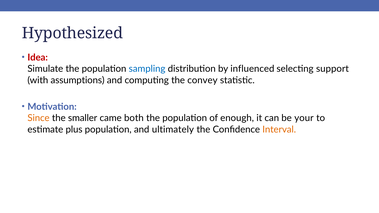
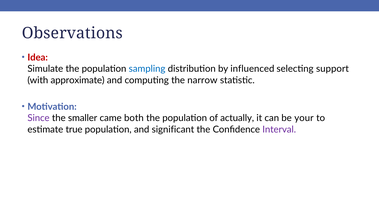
Hypothesized: Hypothesized -> Observations (72, 33)
assumptions: assumptions -> approximate (78, 80)
convey: convey -> narrow (202, 80)
Since colour: orange -> purple (39, 118)
enough: enough -> actually (237, 118)
plus: plus -> true (74, 130)
ultimately: ultimately -> significant (173, 130)
Interval colour: orange -> purple (279, 130)
